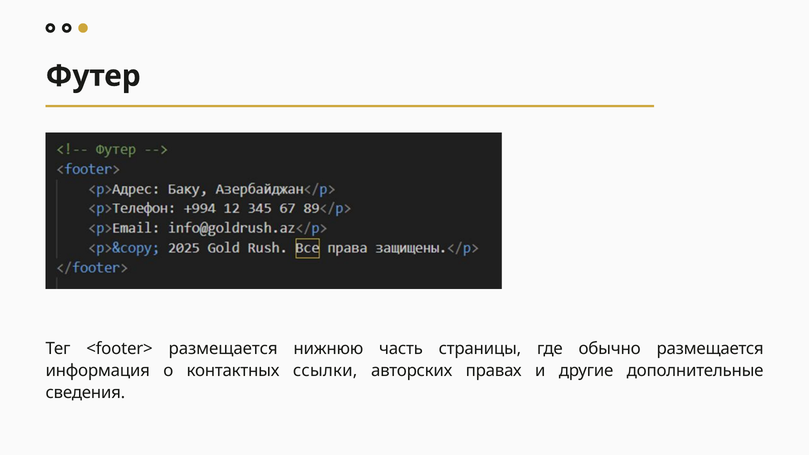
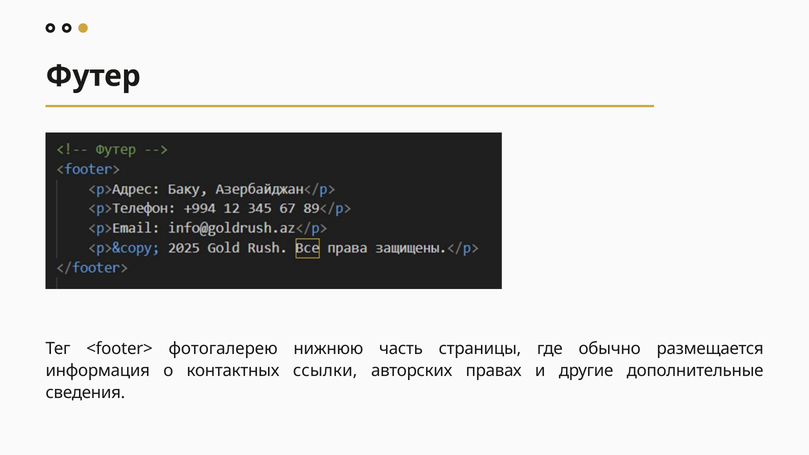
<footer> размещается: размещается -> фотогалерею (223, 349)
